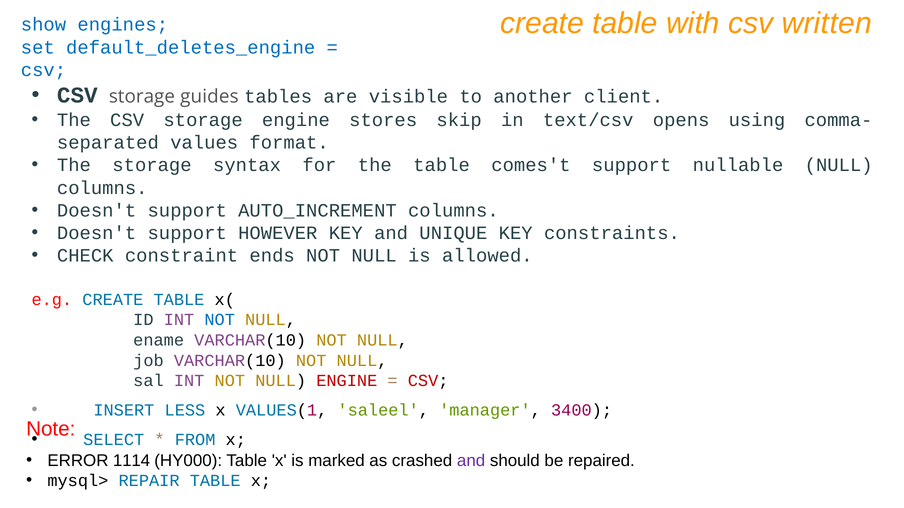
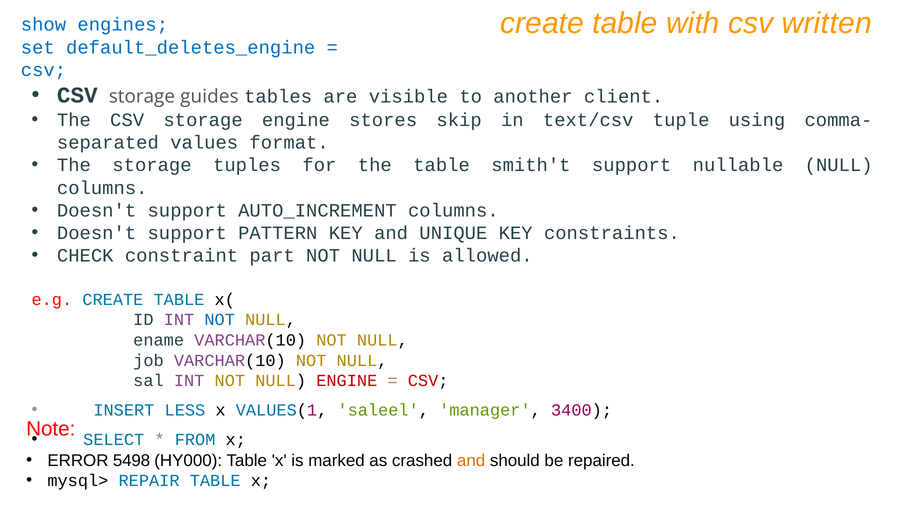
opens: opens -> tuple (681, 120)
syntax: syntax -> tuples (247, 165)
comes't: comes't -> smith't (531, 165)
HOWEVER: HOWEVER -> PATTERN (278, 233)
ends: ends -> part (272, 256)
1114: 1114 -> 5498 (132, 461)
and colour: purple -> orange (471, 461)
